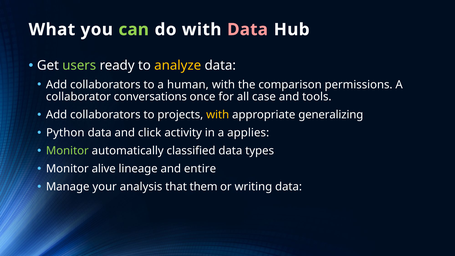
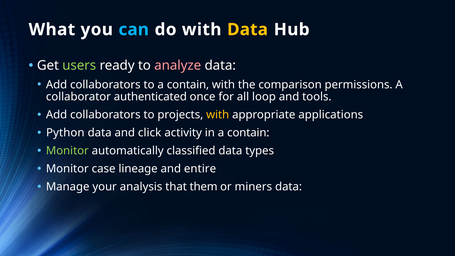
can colour: light green -> light blue (134, 30)
Data colour: pink -> yellow (248, 30)
analyze colour: yellow -> pink (178, 66)
to a human: human -> contain (188, 85)
conversations: conversations -> authenticated (150, 97)
case: case -> loop (264, 97)
generalizing: generalizing -> applications (331, 115)
in a applies: applies -> contain (248, 133)
alive: alive -> case (104, 169)
writing: writing -> miners (253, 187)
